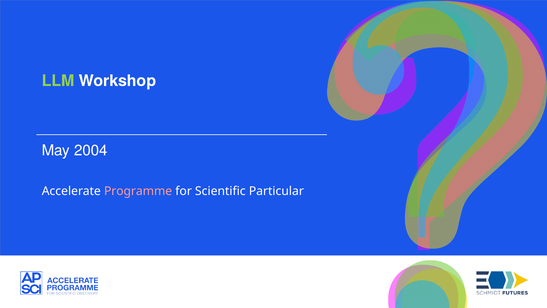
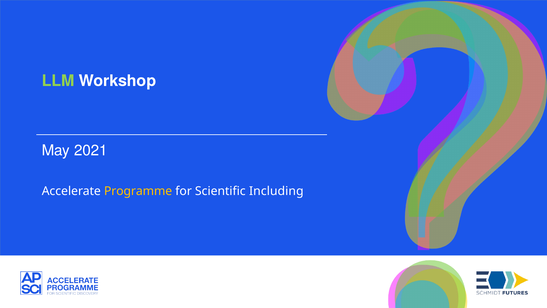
2004: 2004 -> 2021 (91, 150)
Programme colour: pink -> yellow (138, 191)
Particular: Particular -> Including (276, 191)
